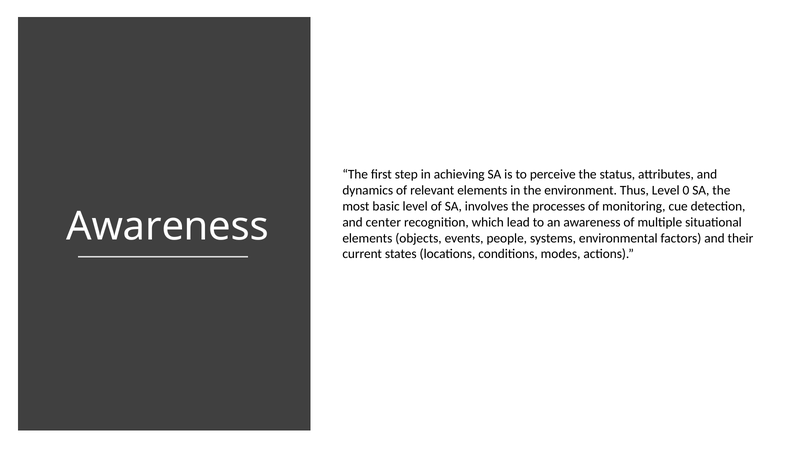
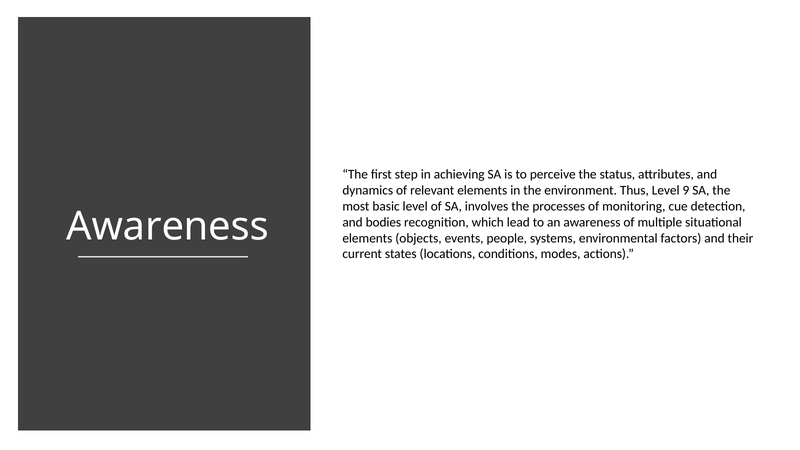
0: 0 -> 9 (686, 190)
center: center -> bodies (383, 222)
